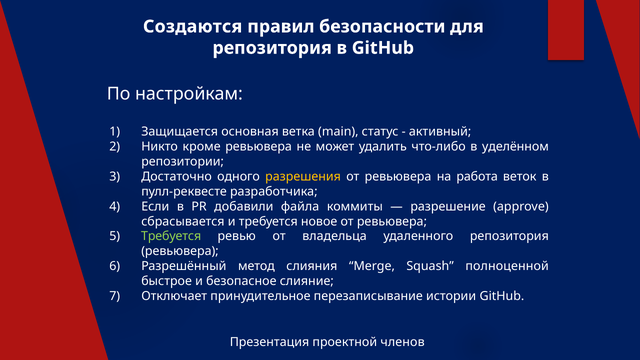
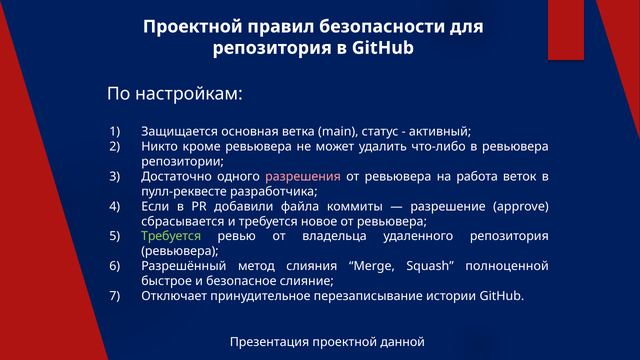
Создаются: Создаются -> Проектной (193, 27)
в уделённом: уделённом -> ревьювера (515, 147)
разрешения colour: yellow -> pink (303, 177)
членов: членов -> данной (403, 342)
